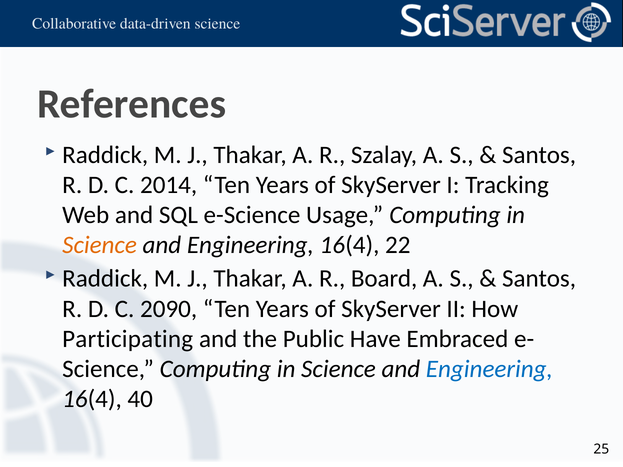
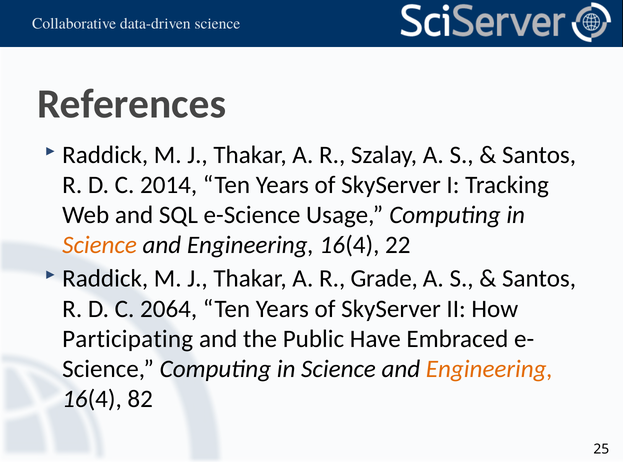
Board: Board -> Grade (384, 279)
2090: 2090 -> 2064 (169, 309)
Engineering colour: blue -> orange (489, 369)
40: 40 -> 82 (140, 399)
